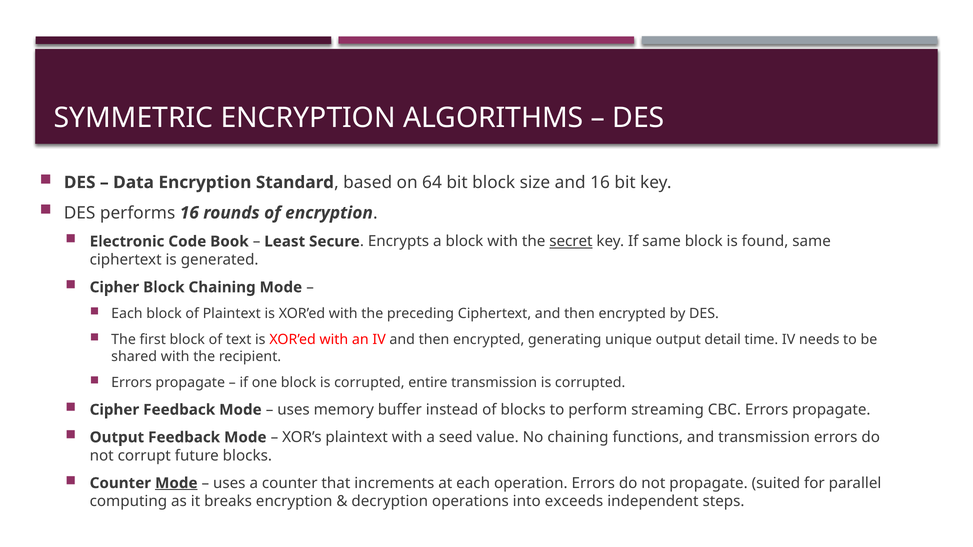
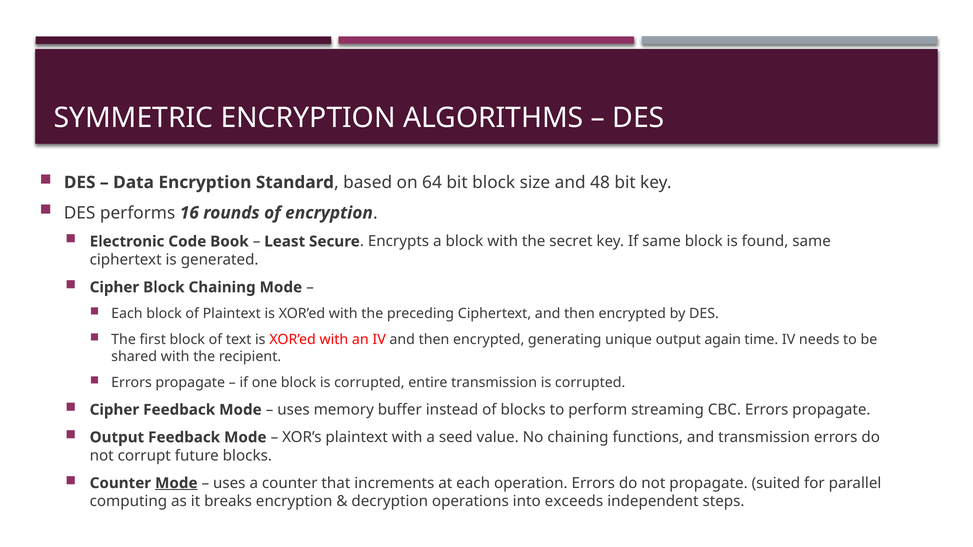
and 16: 16 -> 48 (600, 183)
secret underline: present -> none (571, 242)
detail: detail -> again (723, 340)
